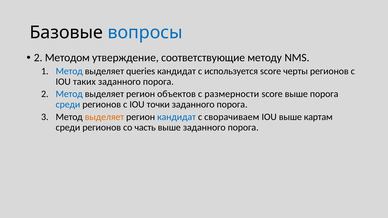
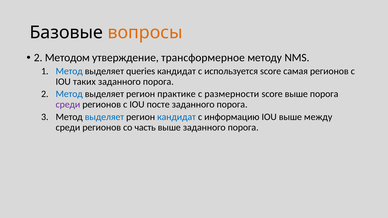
вопросы colour: blue -> orange (145, 33)
соответствующие: соответствующие -> трансформерное (203, 58)
черты: черты -> самая (296, 71)
объектов: объектов -> практике (176, 94)
среди colour: blue -> purple (68, 105)
точки: точки -> посте (158, 105)
выделяет colour: orange -> blue (104, 117)
сворачиваем: сворачиваем -> информацию (232, 117)
картам: картам -> между (318, 117)
